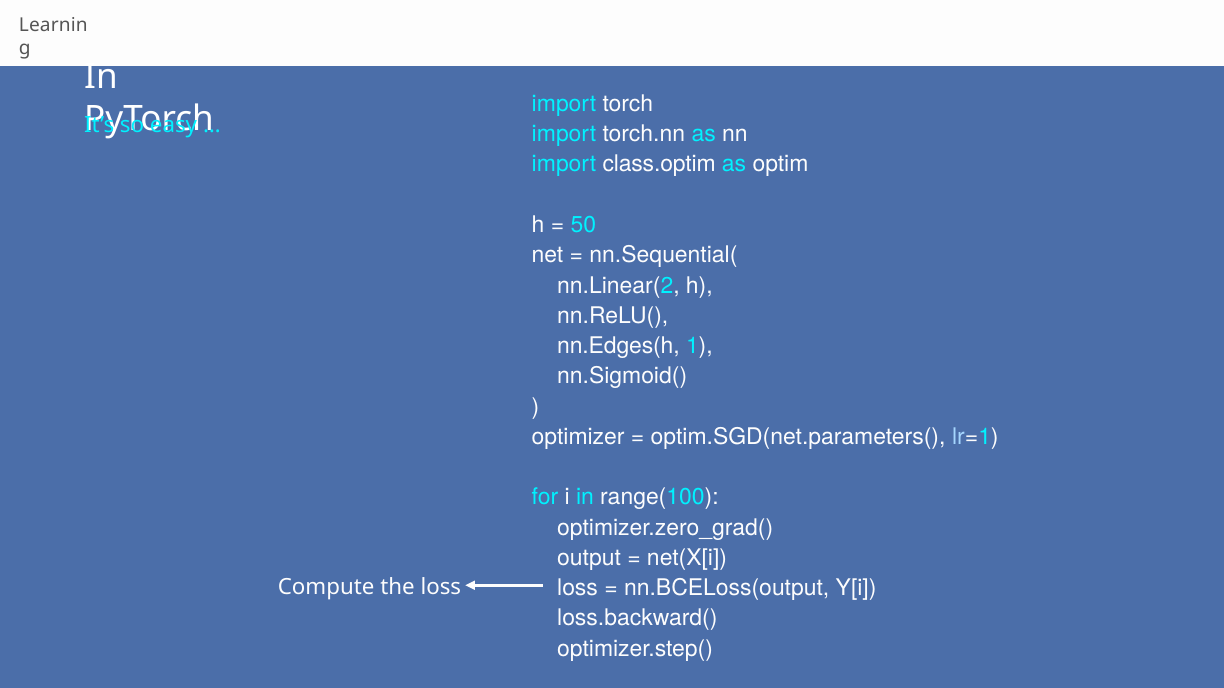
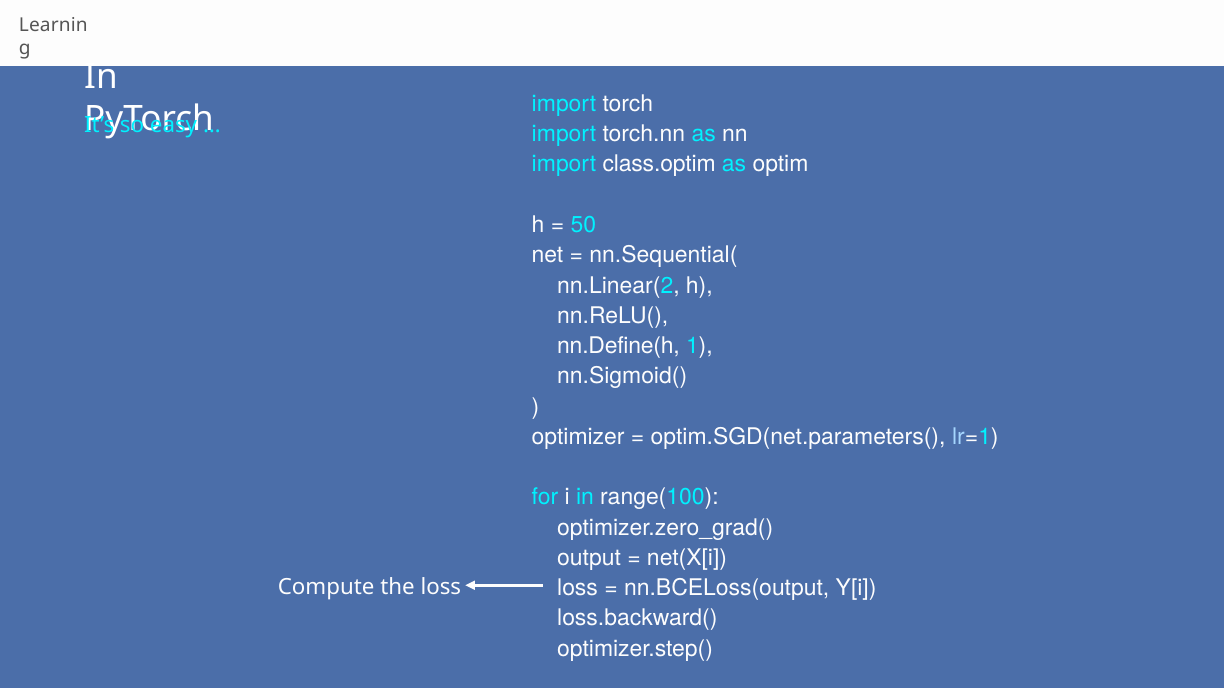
nn.Edges(h: nn.Edges(h -> nn.Define(h (618, 346)
